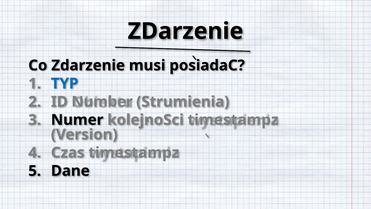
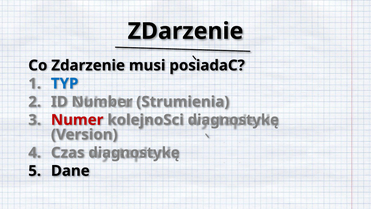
Numer colour: black -> red (77, 120)
kolejnoSci timestampz: timestampz -> diagnostykę (233, 120)
Czas timestampz: timestampz -> diagnostykę (134, 152)
